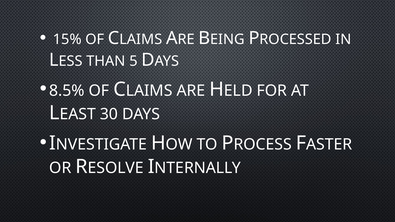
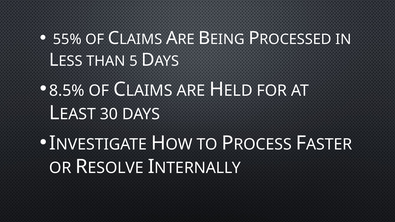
15%: 15% -> 55% (67, 40)
